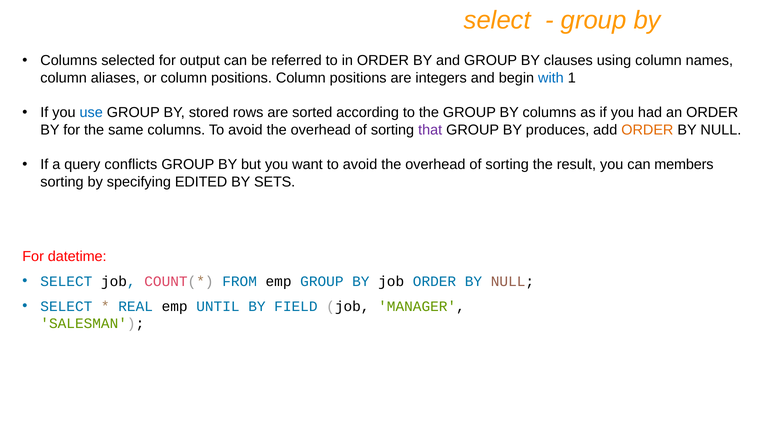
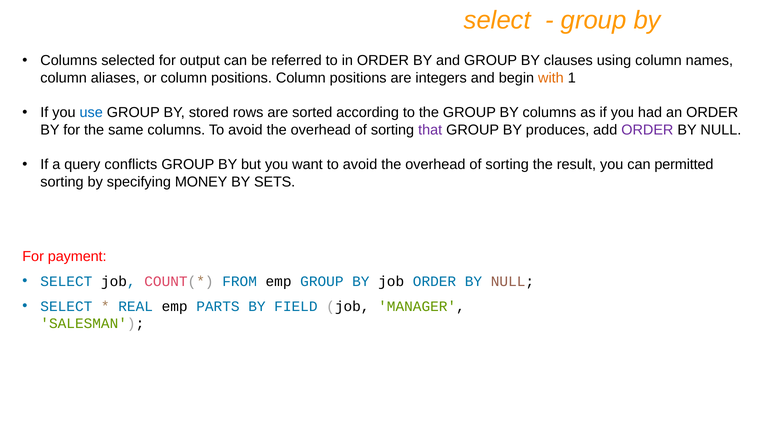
with colour: blue -> orange (551, 78)
ORDER colour: orange -> purple (647, 130)
members: members -> permitted (684, 165)
EDITED: EDITED -> MONEY (201, 182)
datetime: datetime -> payment (77, 256)
UNTIL: UNTIL -> PARTS (218, 306)
